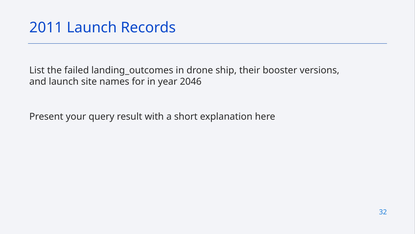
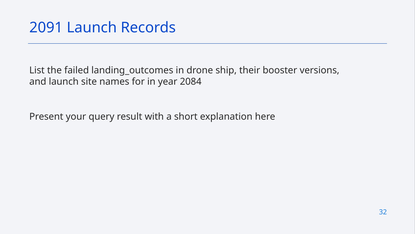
2011: 2011 -> 2091 (46, 28)
2046: 2046 -> 2084 (191, 81)
